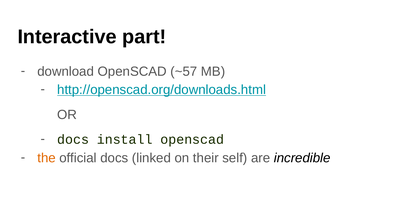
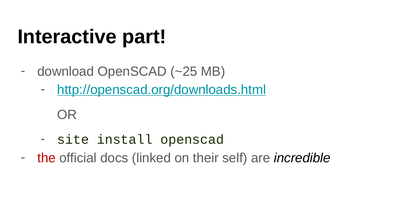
~57: ~57 -> ~25 (184, 71)
docs: docs -> site (73, 139)
the colour: orange -> red (47, 157)
